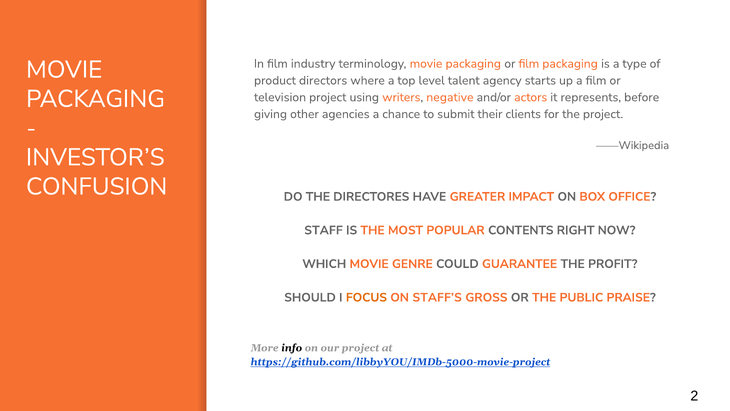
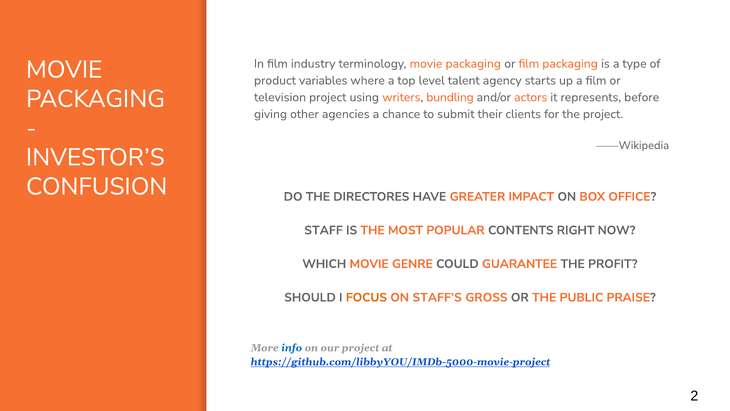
directors: directors -> variables (323, 80)
negative: negative -> bundling (450, 97)
info colour: black -> blue (292, 348)
